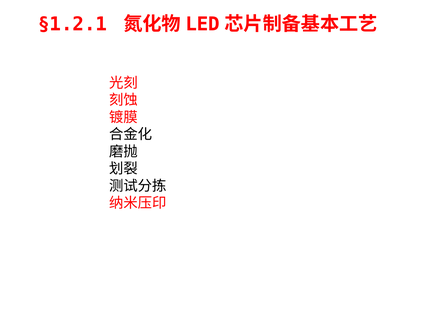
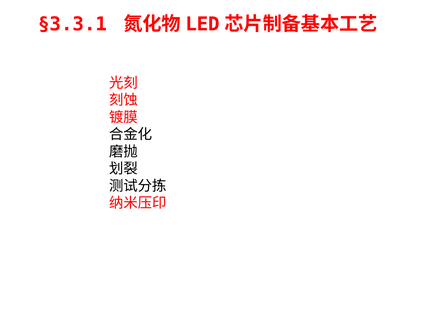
§1.2.1: §1.2.1 -> §3.3.1 (73, 24)
